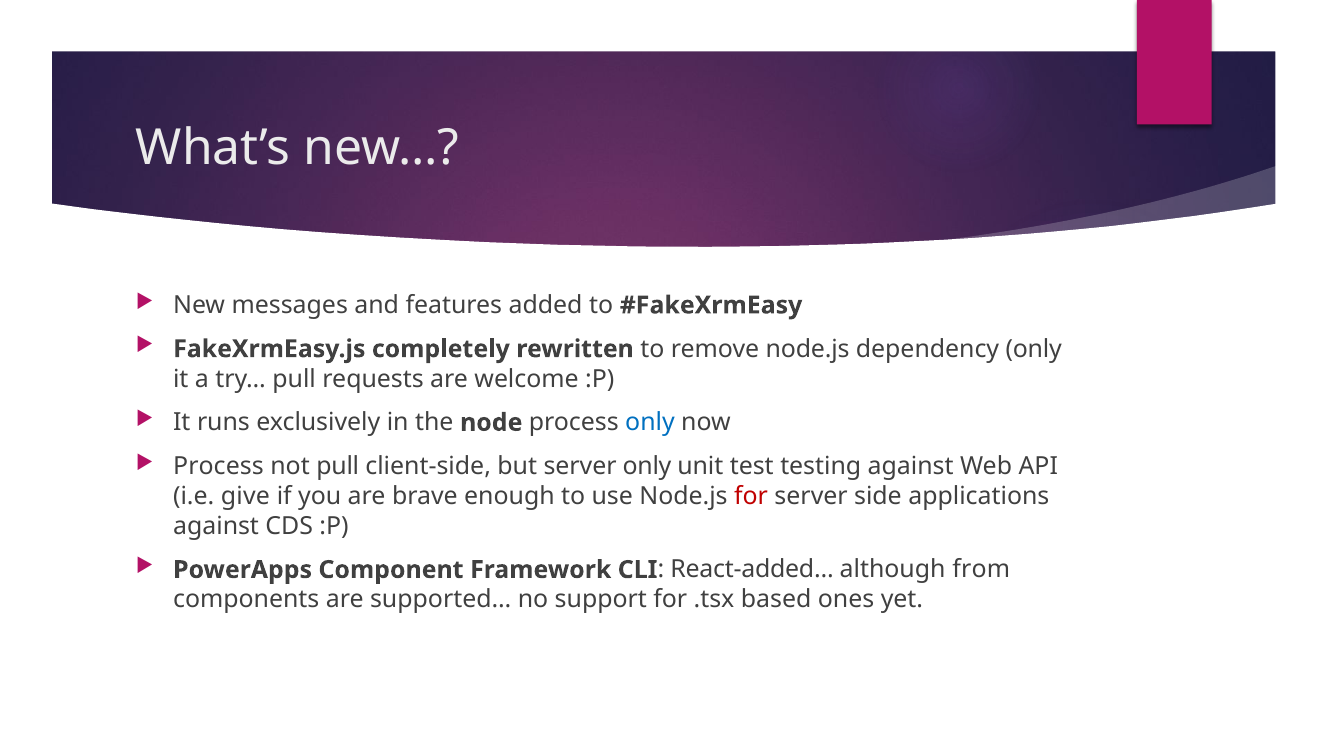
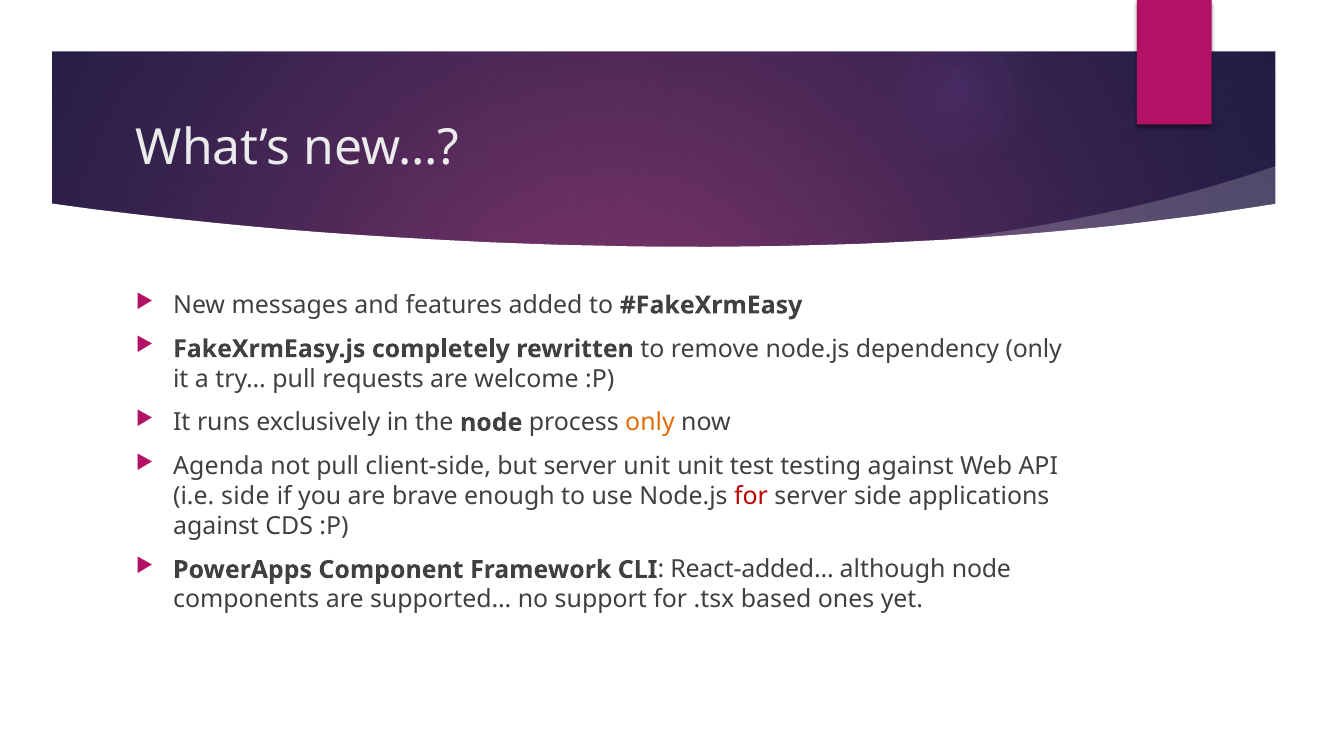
only colour: blue -> orange (650, 423)
Process: Process -> Agenda (218, 466)
server only: only -> unit (647, 466)
i.e give: give -> side (245, 496)
although from: from -> node (982, 570)
